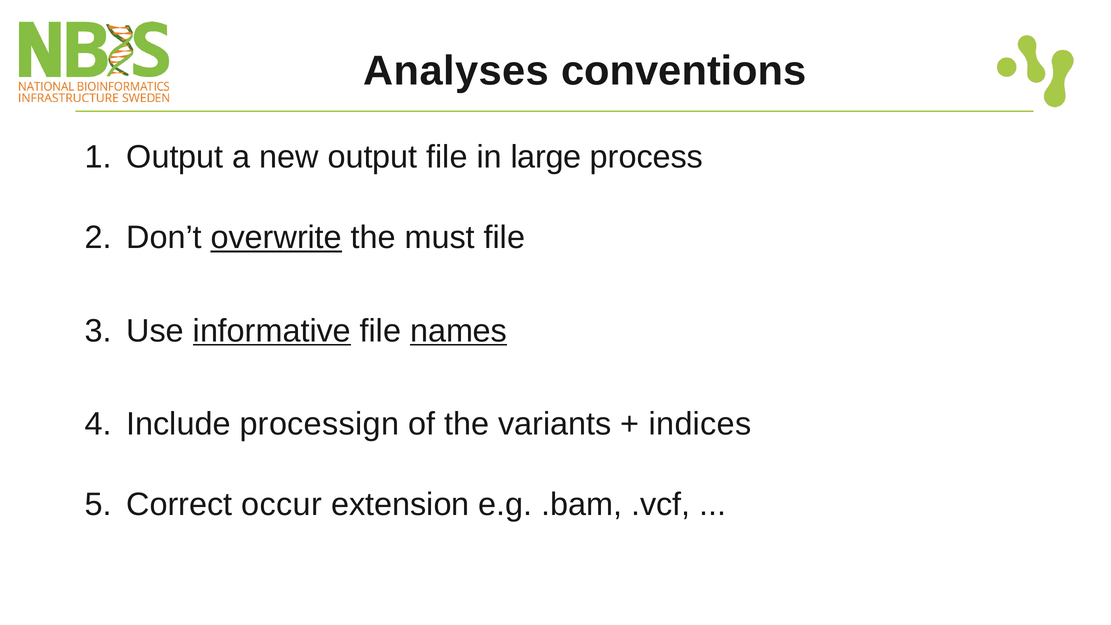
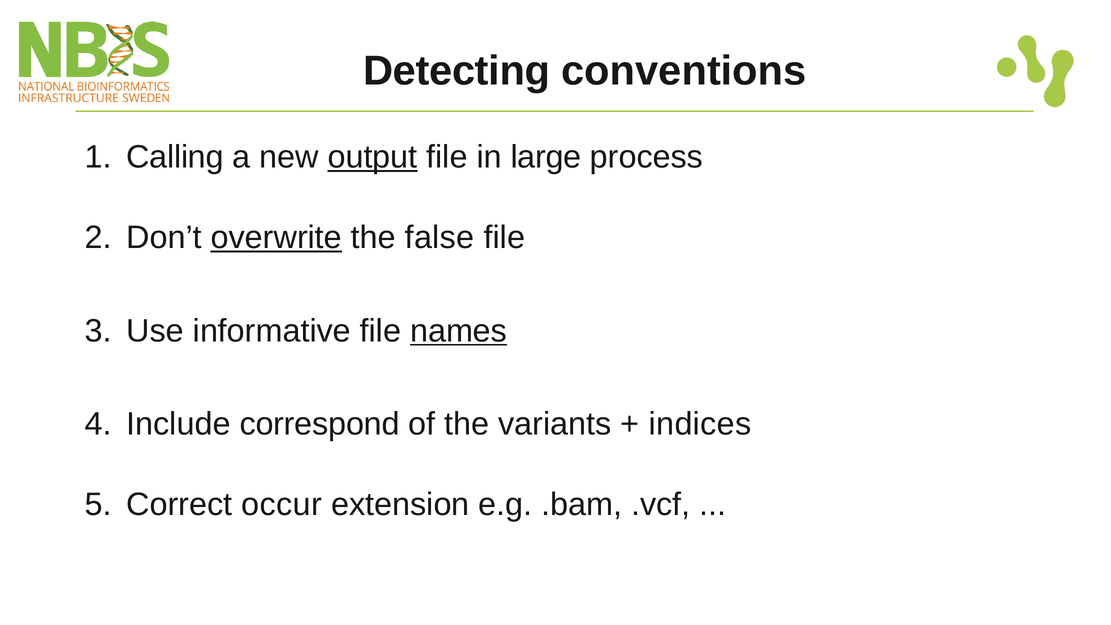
Analyses: Analyses -> Detecting (457, 71)
Output: Output -> Calling (175, 157)
output underline: none -> present (372, 157)
must: must -> false (440, 238)
informative underline: present -> none (272, 331)
processign: processign -> correspond (320, 424)
